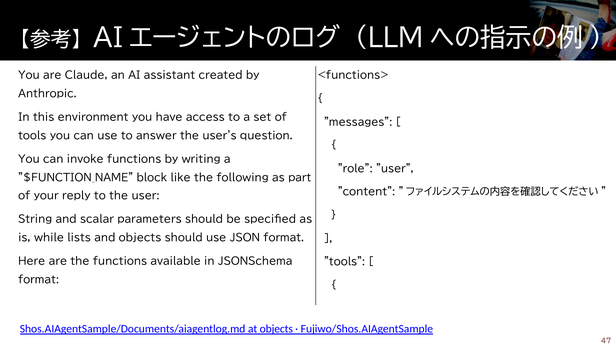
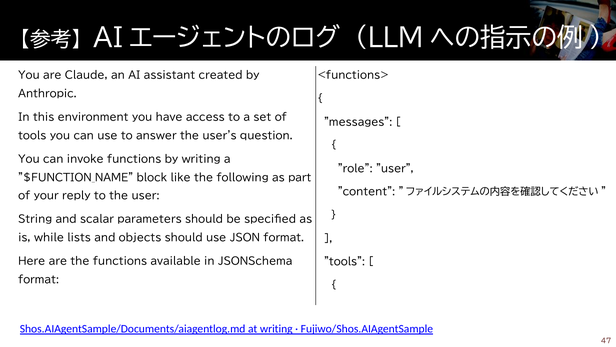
at objects: objects -> writing (276, 328)
